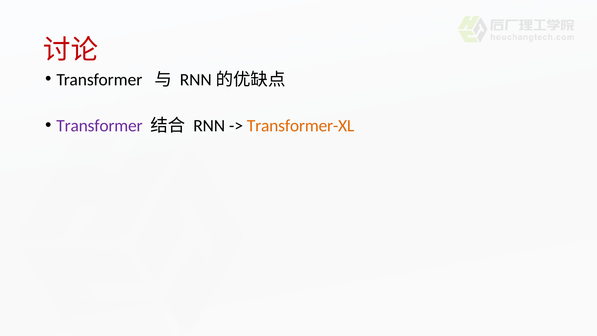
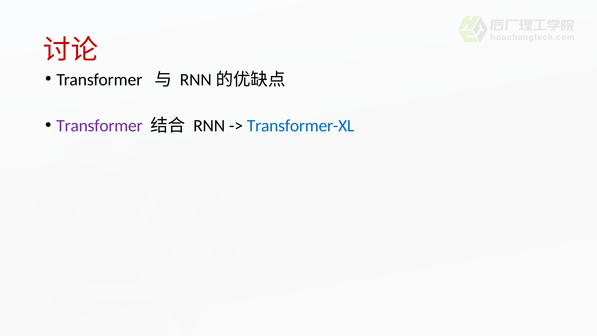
Transformer-XL colour: orange -> blue (301, 126)
